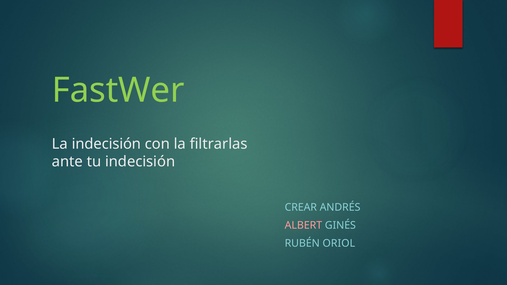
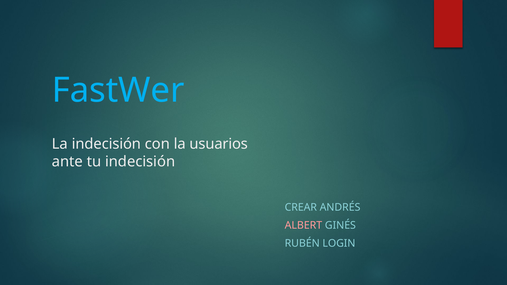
FastWer colour: light green -> light blue (118, 90)
filtrarlas: filtrarlas -> usuarios (219, 144)
ORIOL: ORIOL -> LOGIN (339, 244)
